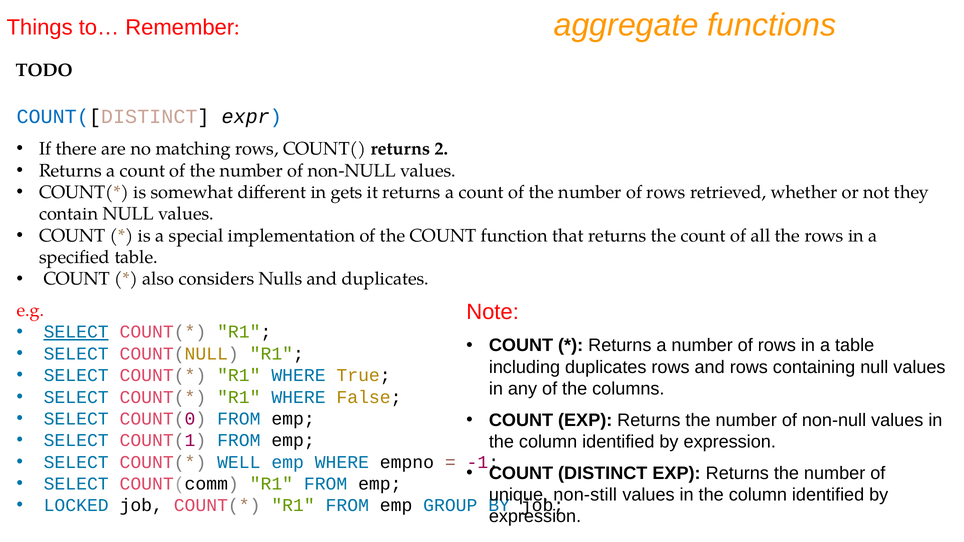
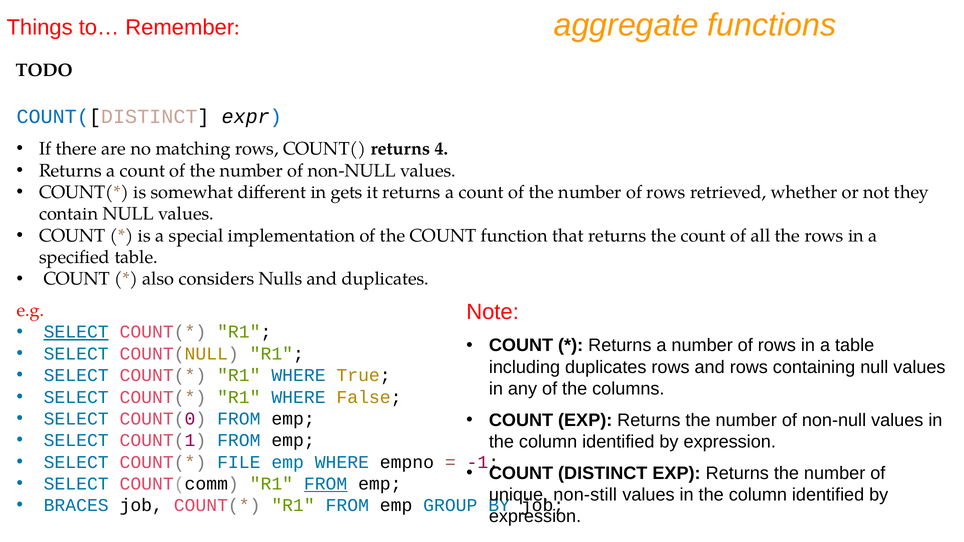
2: 2 -> 4 (442, 149)
WELL: WELL -> FILE (239, 462)
FROM underline: none -> present (326, 484)
LOCKED: LOCKED -> BRACES (76, 506)
